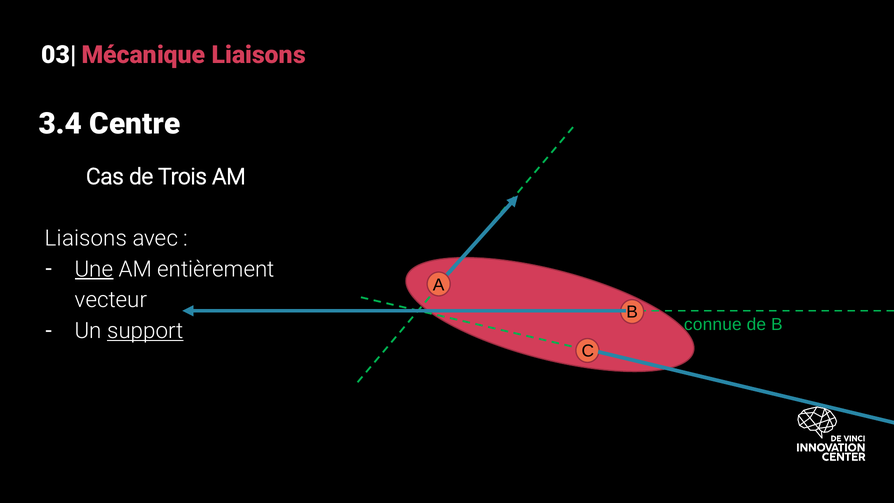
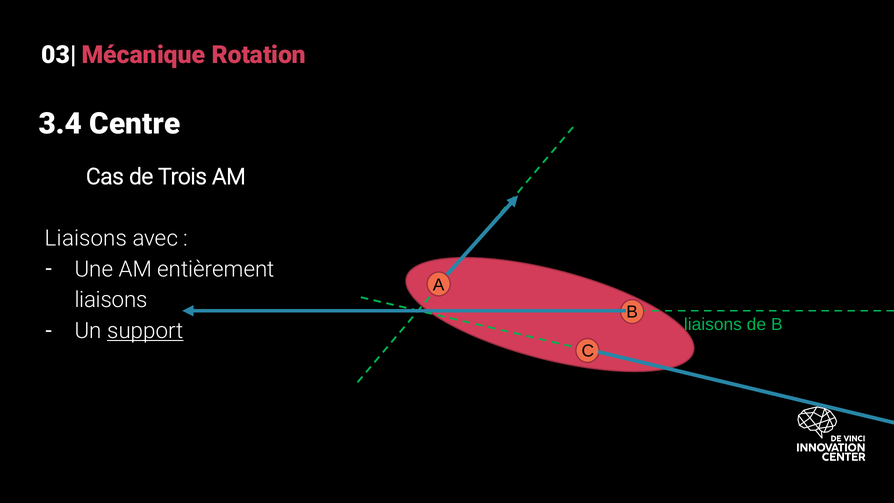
Liaisons: Liaisons -> Rotation (259, 55)
Une underline: present -> none (94, 269)
vecteur: vecteur -> liaisons (111, 300)
connue: connue -> liaisons (713, 324)
